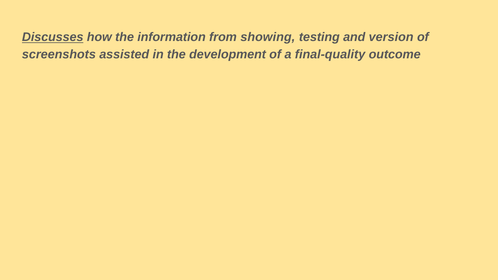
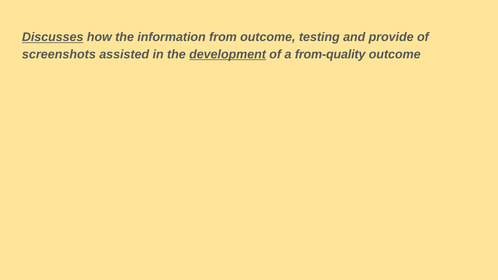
from showing: showing -> outcome (268, 37)
version: version -> provide (391, 37)
development underline: none -> present (228, 54)
final-quality: final-quality -> from-quality (330, 54)
